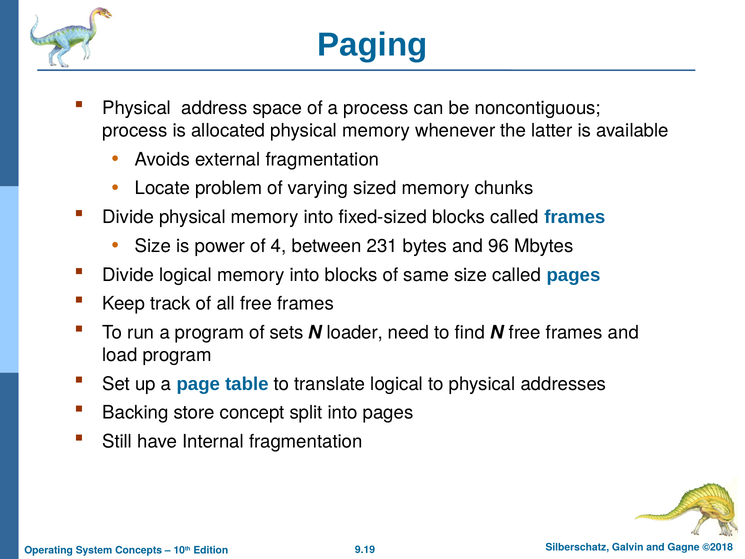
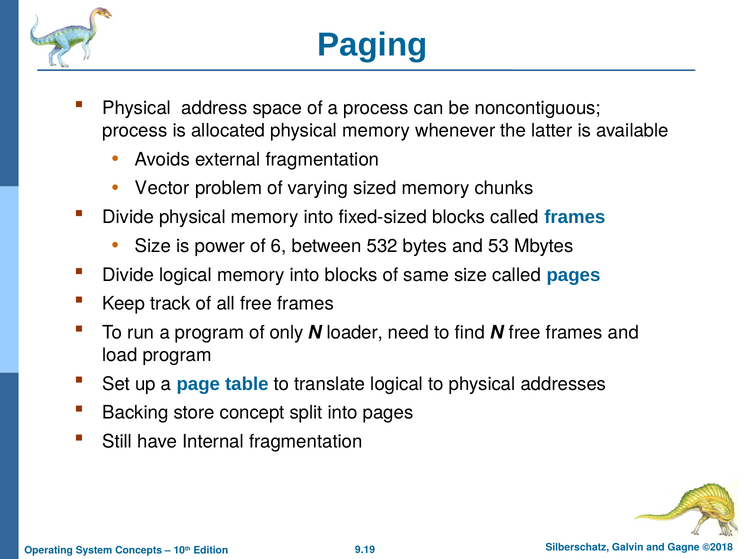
Locate: Locate -> Vector (162, 188)
4: 4 -> 6 (279, 246)
231: 231 -> 532 (382, 246)
96: 96 -> 53 (499, 246)
sets: sets -> only (287, 333)
